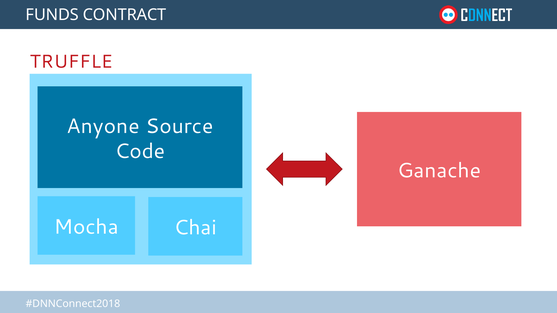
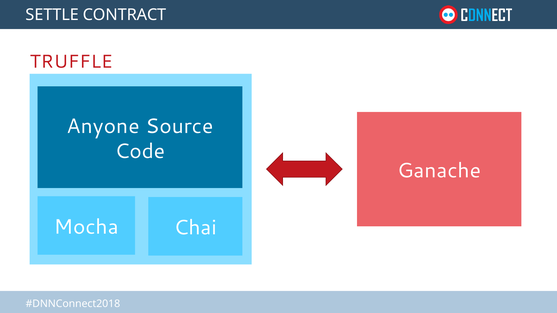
FUNDS: FUNDS -> SETTLE (52, 15)
